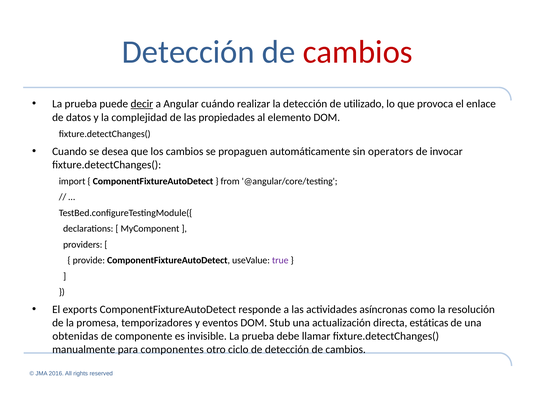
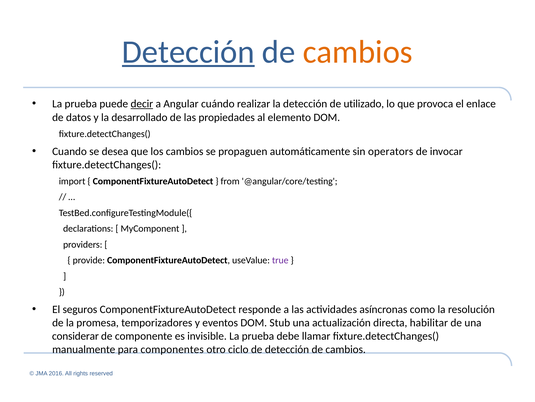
Detección underline: none -> present (188, 52)
cambios colour: red -> orange (358, 52)
complejidad: complejidad -> desarrollado (139, 117)
exports: exports -> seguros (80, 309)
estáticas: estáticas -> habilitar (429, 322)
obtenidas: obtenidas -> considerar (75, 336)
